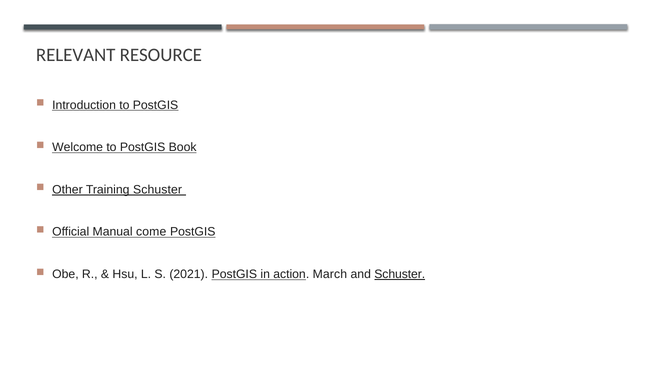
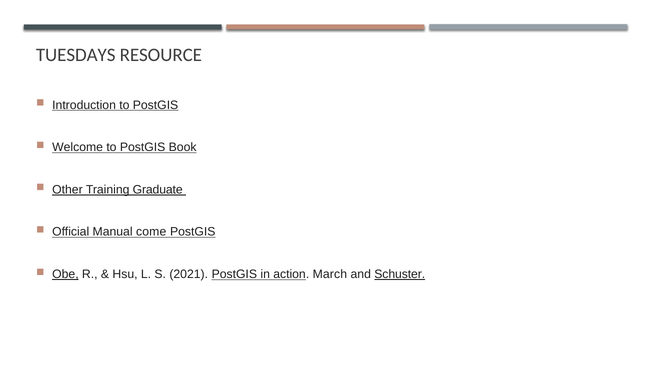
RELEVANT: RELEVANT -> TUESDAYS (76, 55)
Training Schuster: Schuster -> Graduate (158, 190)
Obe underline: none -> present (65, 274)
